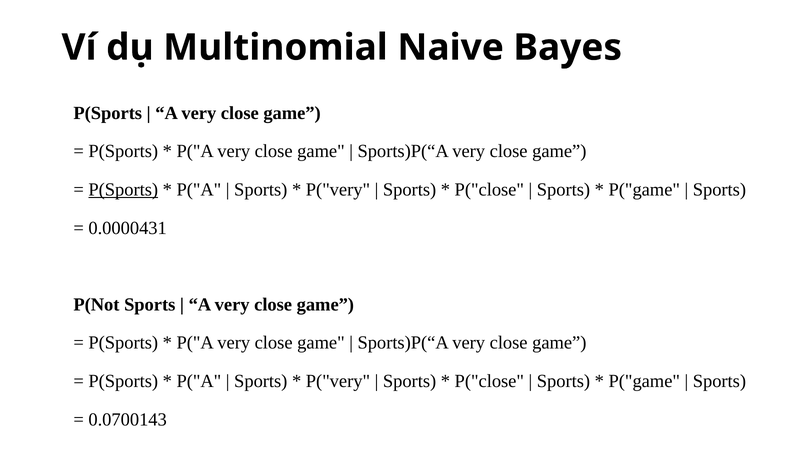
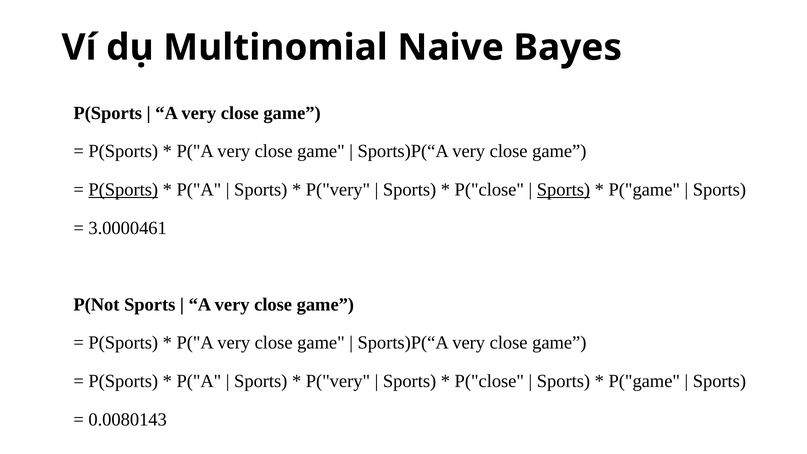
Sports underline: none -> present (563, 190)
0.0000431: 0.0000431 -> 3.0000461 (128, 228)
0.0700143: 0.0700143 -> 0.0080143 (128, 419)
